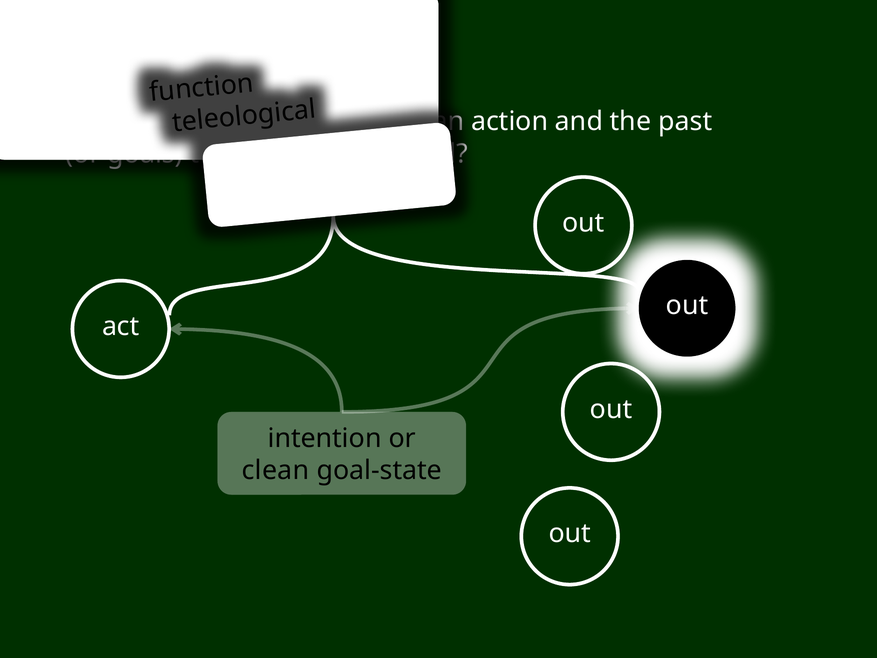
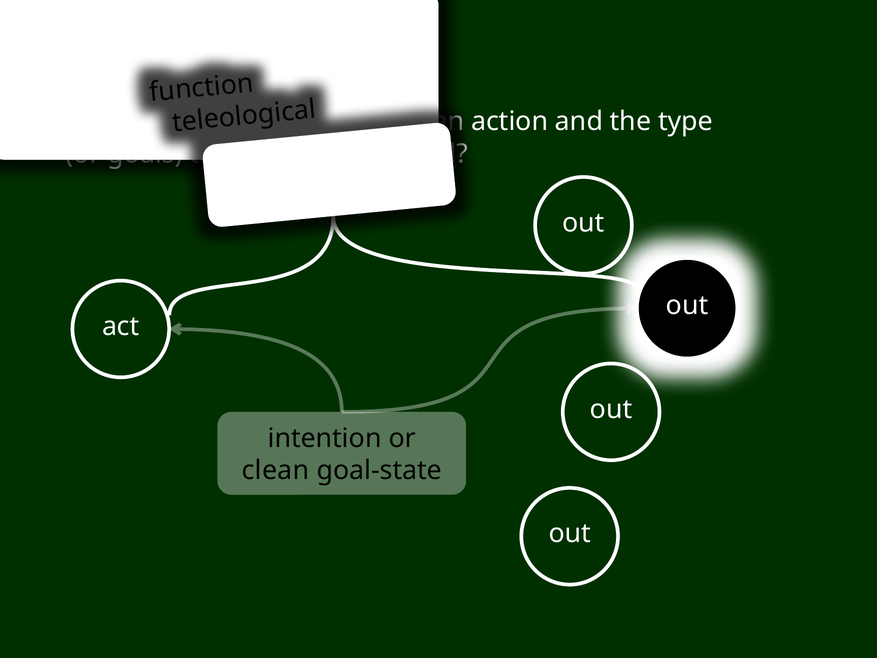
and the past: past -> type (685, 122)
